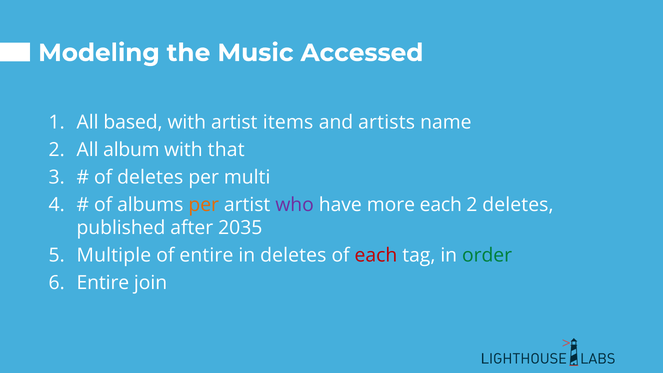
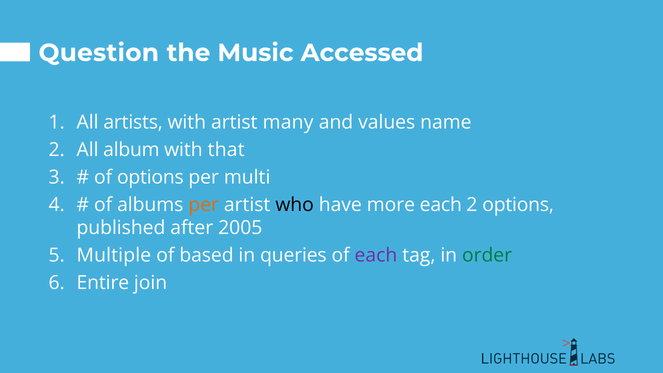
Modeling: Modeling -> Question (99, 53)
based: based -> artists (133, 123)
items: items -> many (288, 123)
artists: artists -> values (387, 123)
of deletes: deletes -> options (150, 177)
who colour: purple -> black (295, 205)
2 deletes: deletes -> options (518, 205)
2035: 2035 -> 2005 (240, 228)
of entire: entire -> based (207, 255)
in deletes: deletes -> queries (293, 255)
each colour: red -> purple (376, 255)
